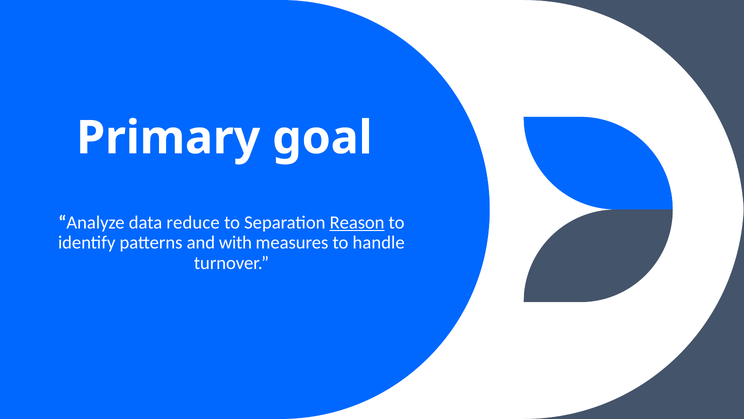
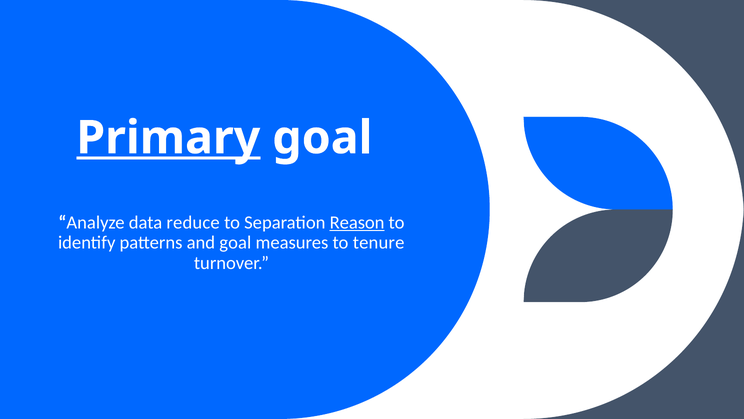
Primary underline: none -> present (168, 138)
and with: with -> goal (235, 242)
handle: handle -> tenure (379, 242)
